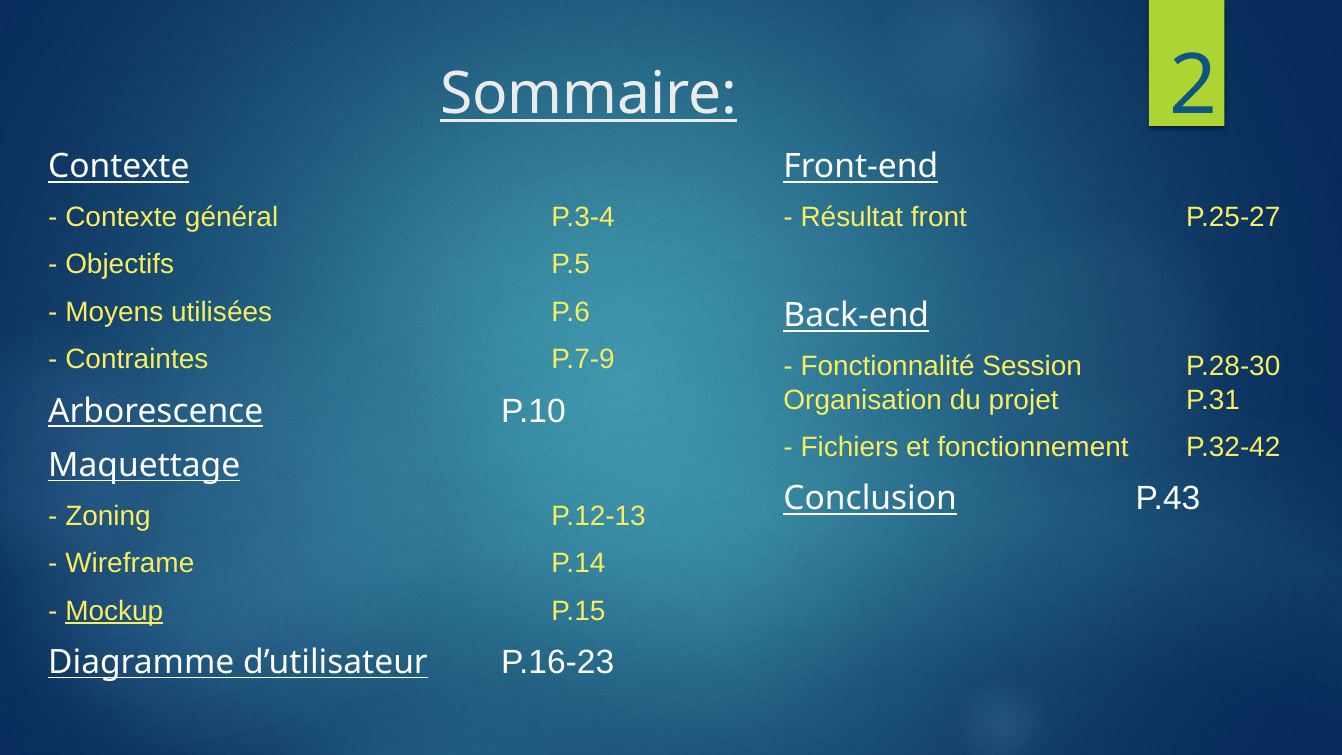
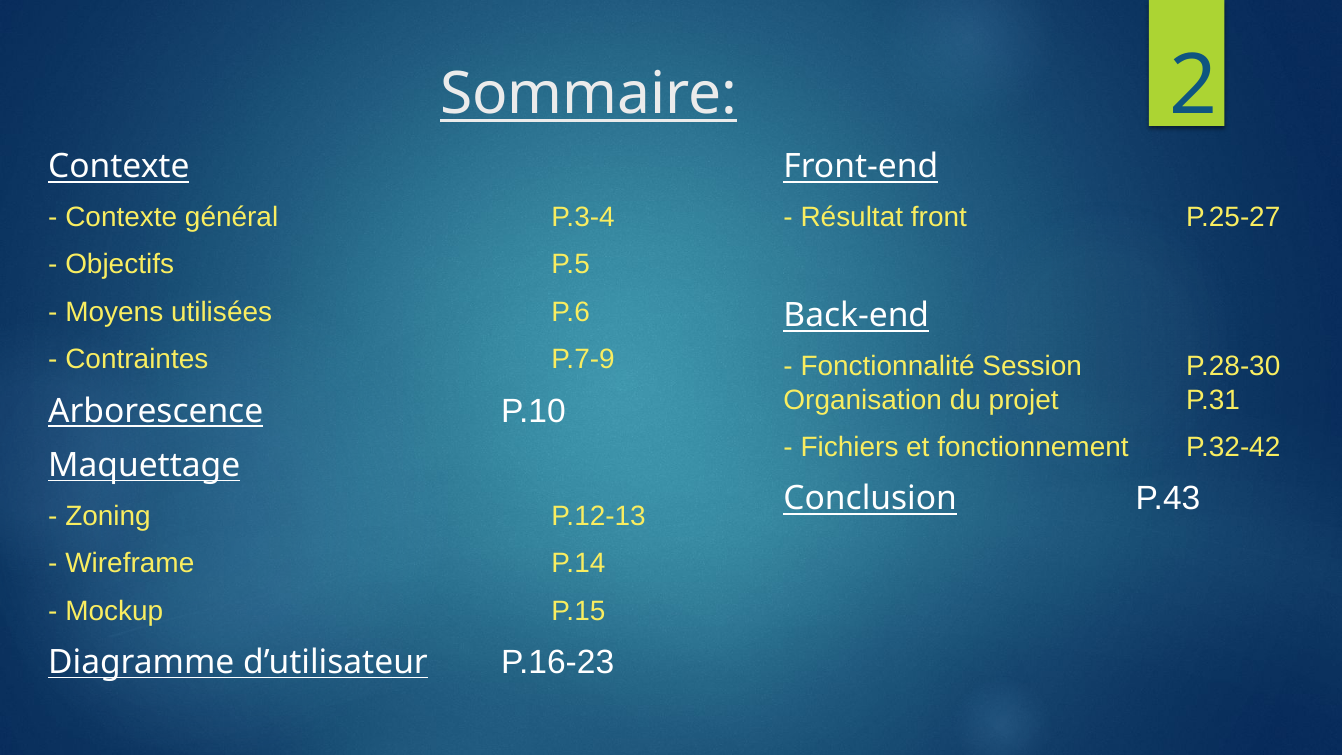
Mockup underline: present -> none (114, 611)
